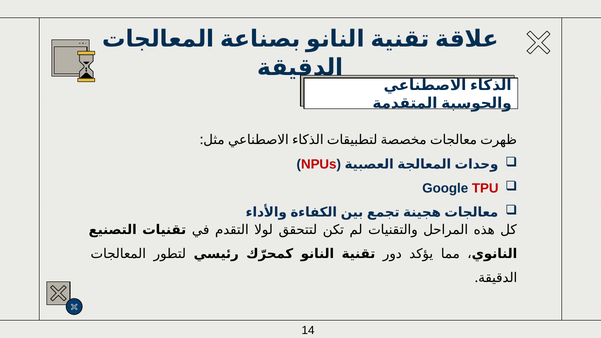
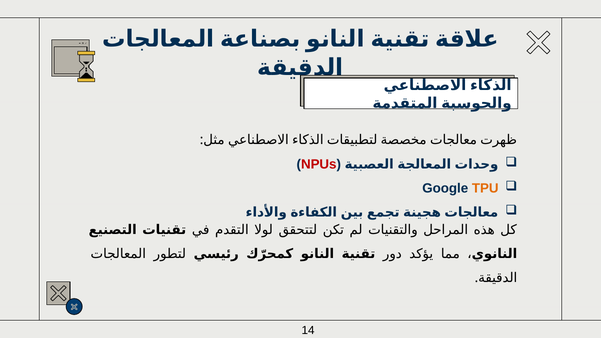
TPU colour: red -> orange (485, 188)
